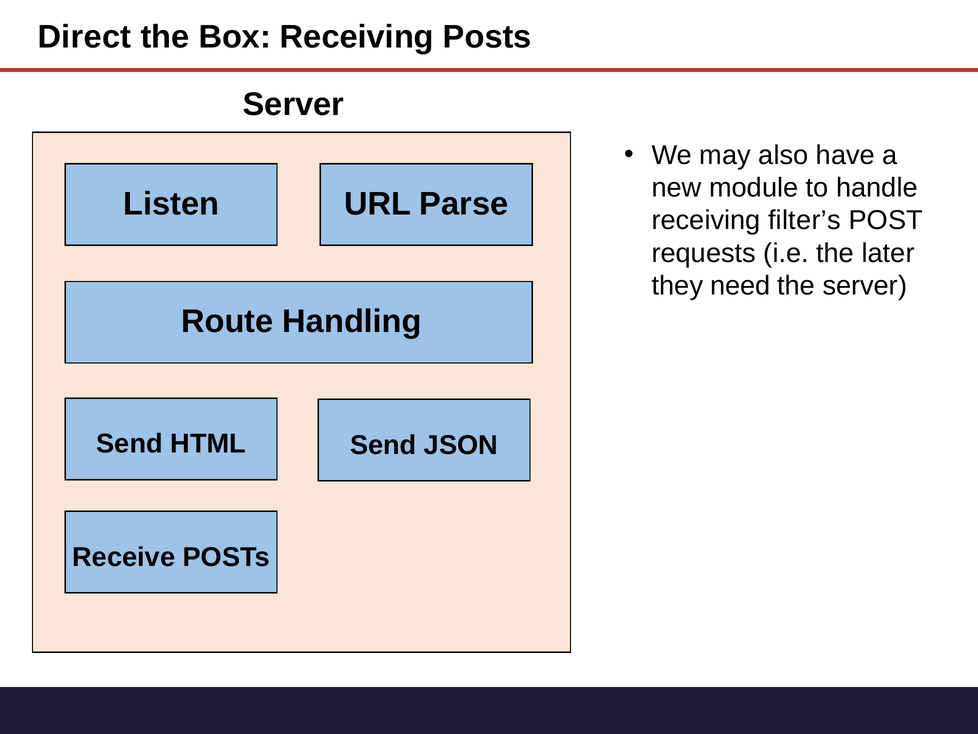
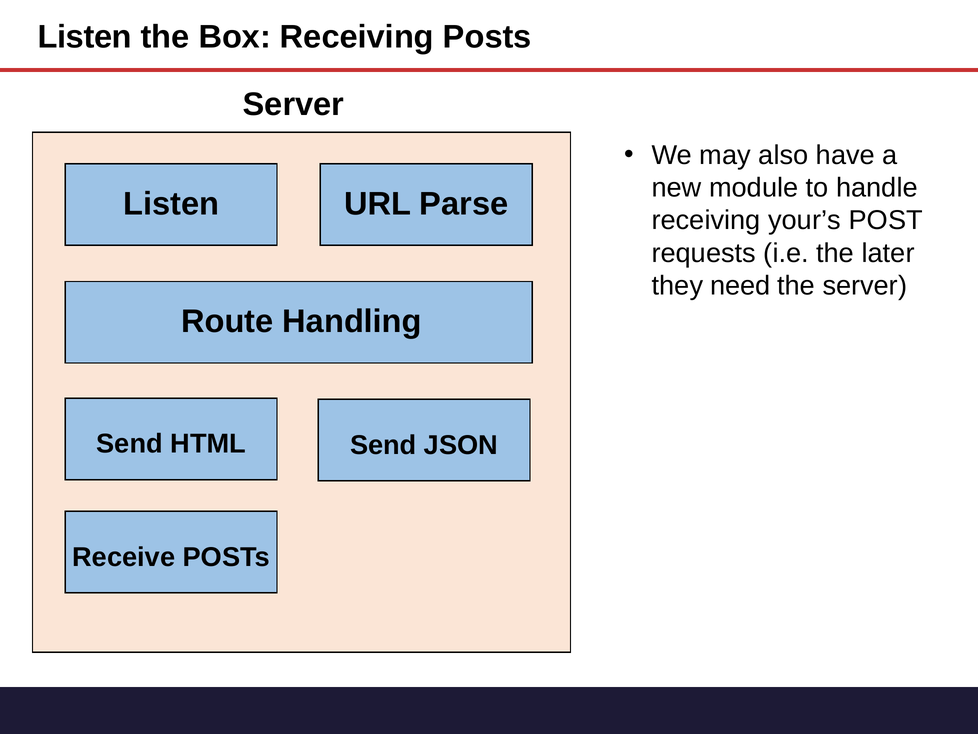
Direct: Direct -> Listen (85, 37)
filter’s: filter’s -> your’s (804, 220)
